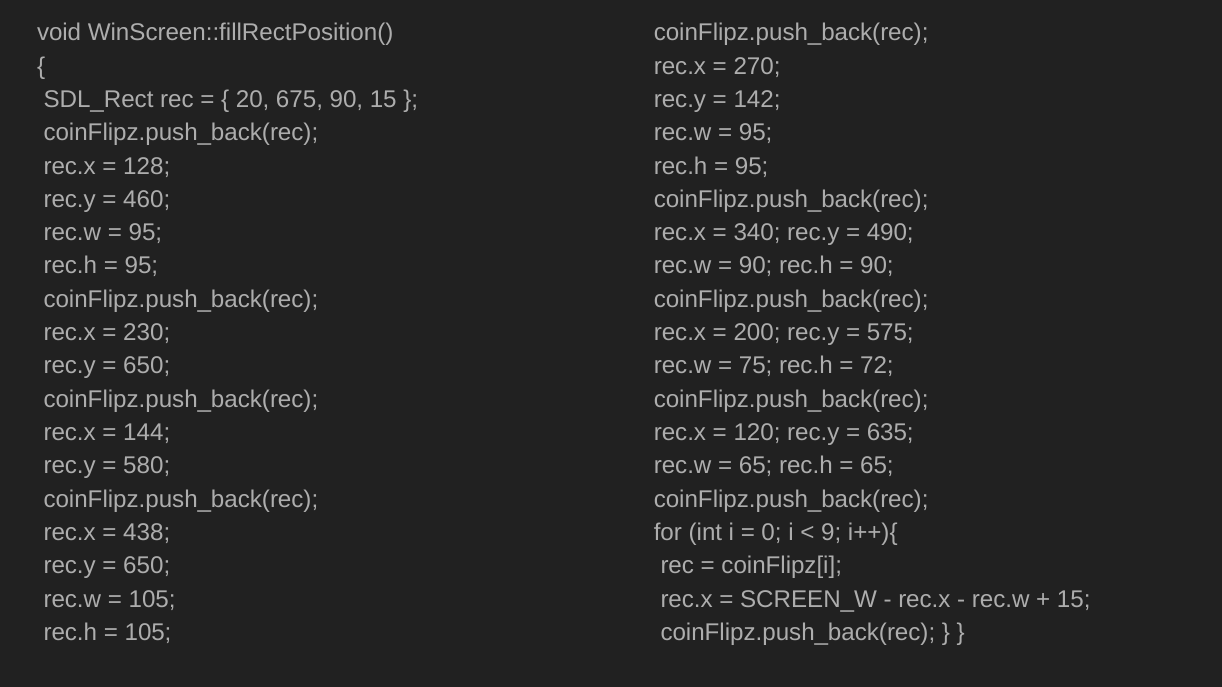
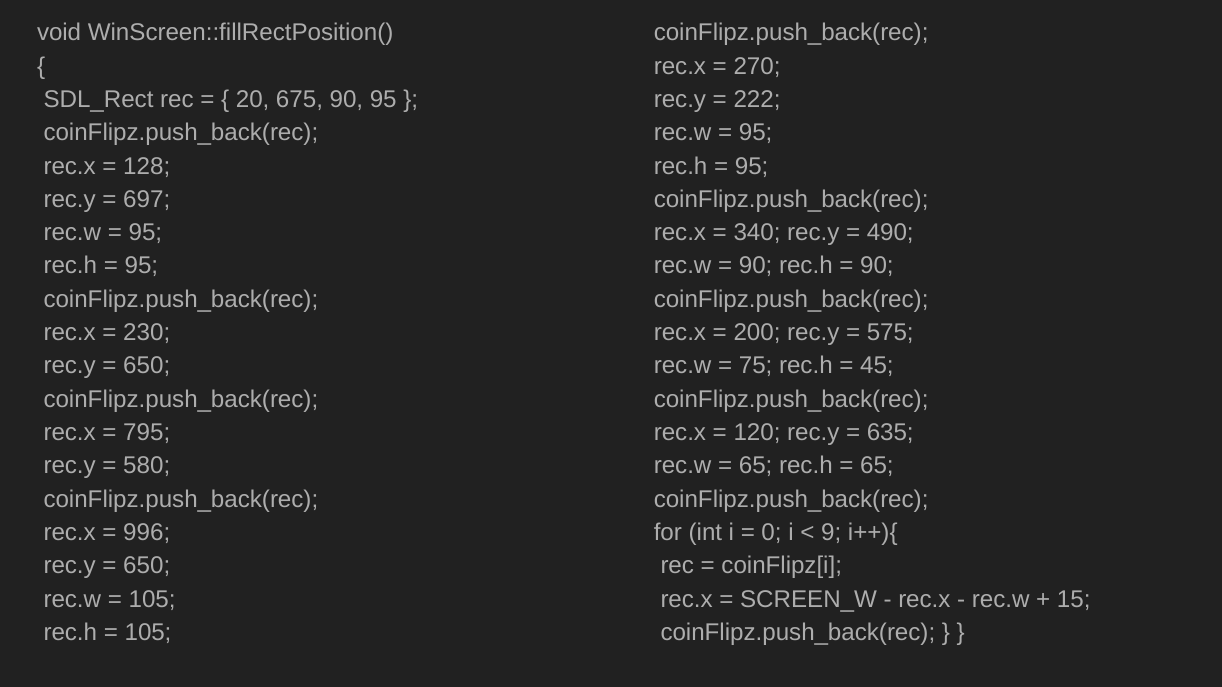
90 15: 15 -> 95 (383, 99)
142: 142 -> 222 (757, 99)
460: 460 -> 697 (147, 199)
72: 72 -> 45 (877, 366)
144: 144 -> 795 (147, 433)
438: 438 -> 996 (147, 533)
